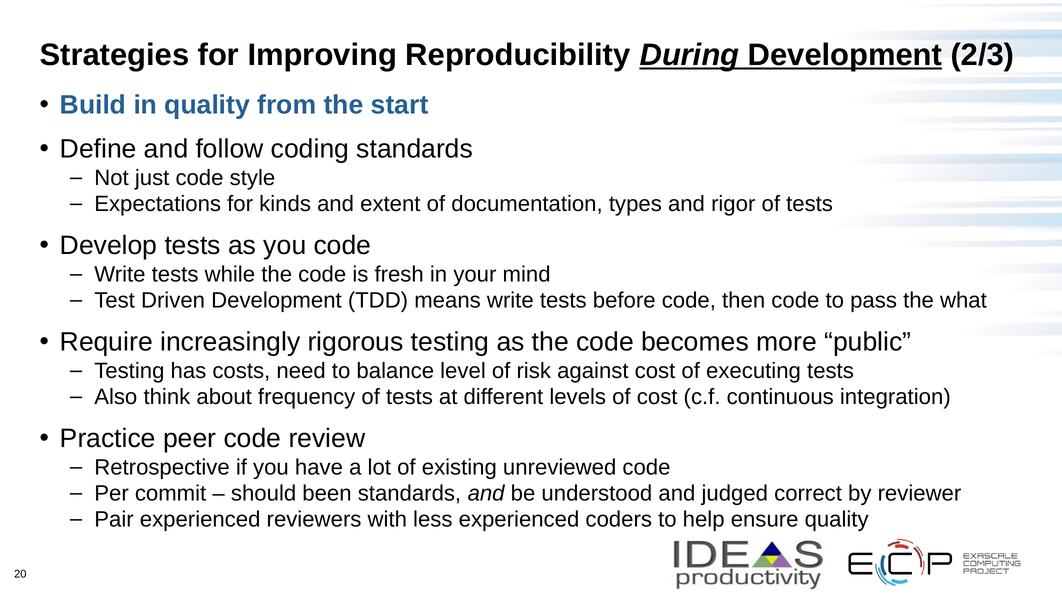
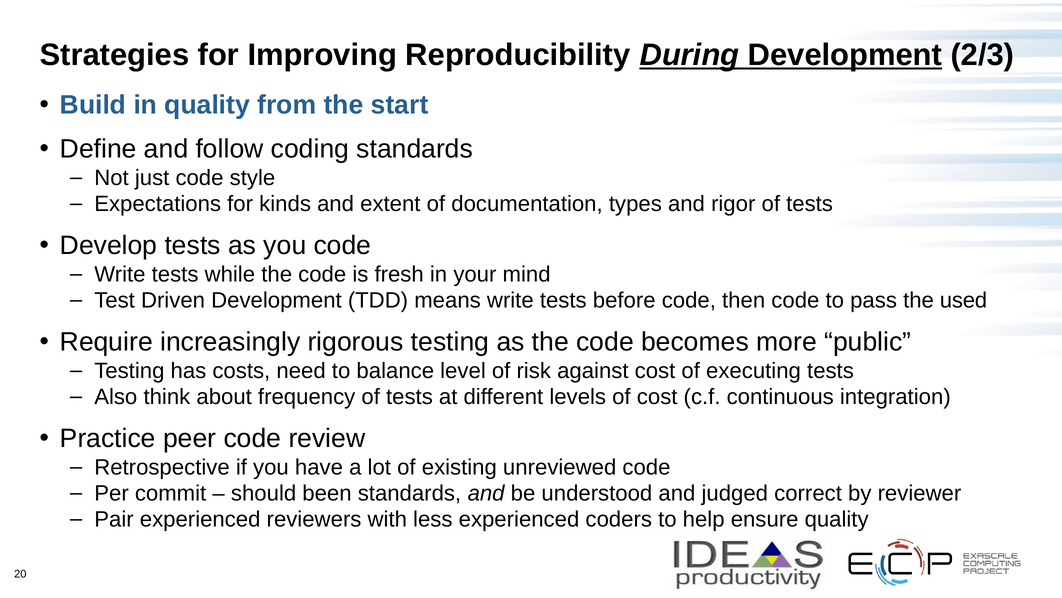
what: what -> used (964, 300)
